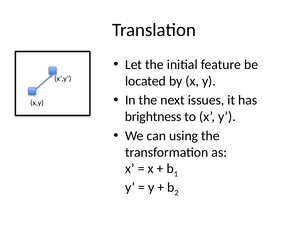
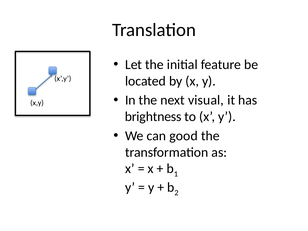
issues: issues -> visual (206, 100)
using: using -> good (183, 136)
